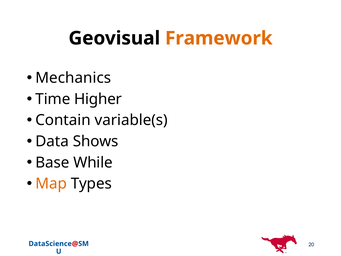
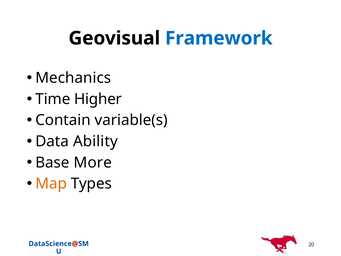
Framework colour: orange -> blue (219, 38)
Shows: Shows -> Ability (95, 141)
While: While -> More (93, 162)
